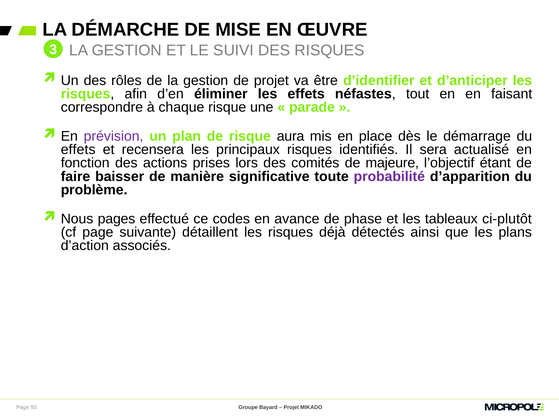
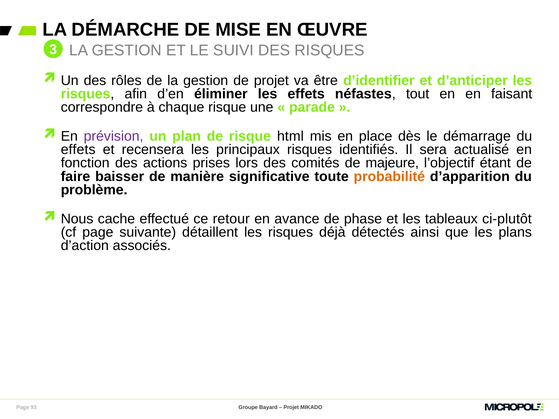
aura: aura -> html (290, 136)
probabilité colour: purple -> orange (389, 177)
pages: pages -> cache (116, 219)
codes: codes -> retour (231, 219)
